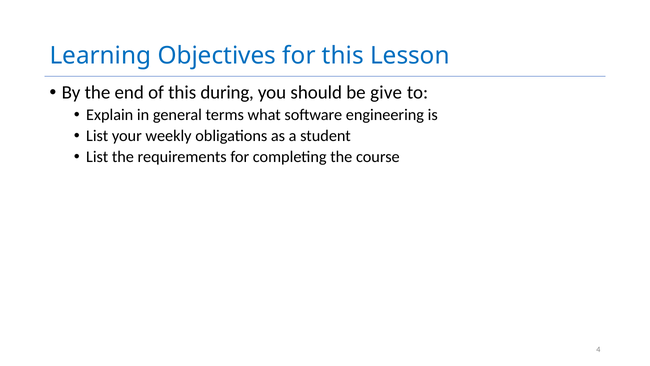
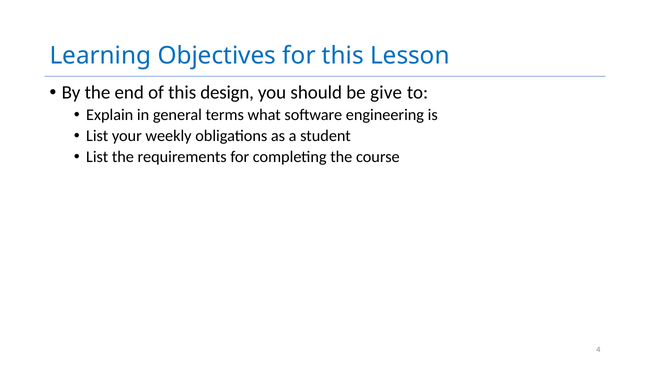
during: during -> design (227, 93)
